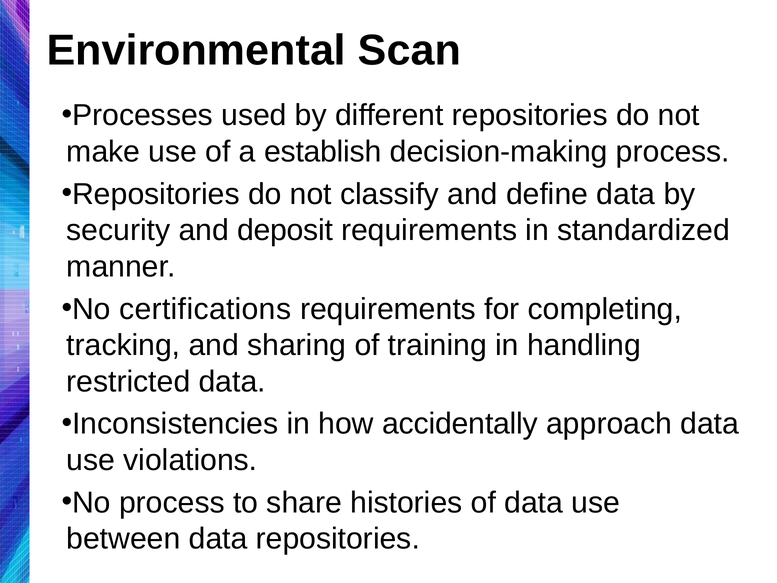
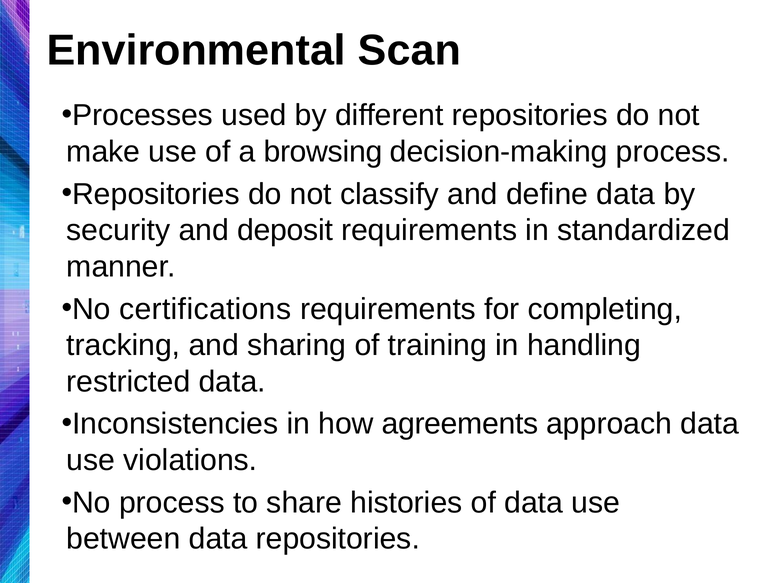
establish: establish -> browsing (323, 152)
accidentally: accidentally -> agreements (460, 424)
